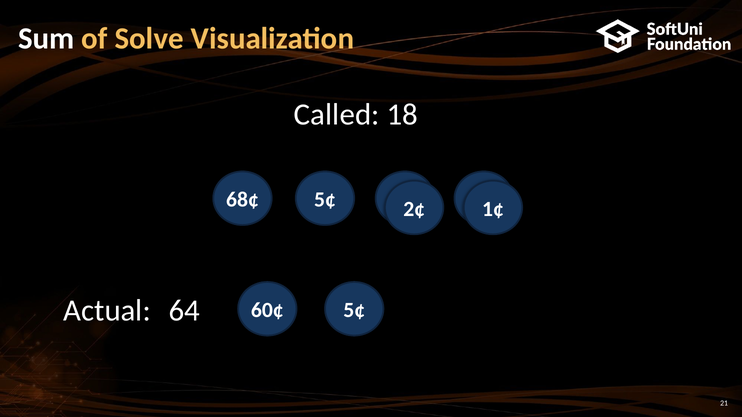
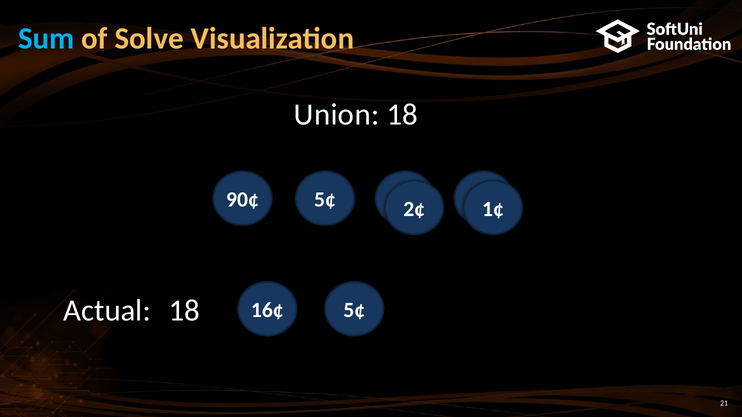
Sum colour: white -> light blue (46, 38)
Called: Called -> Union (337, 115)
68¢: 68¢ -> 90¢ (242, 200)
Actual 64: 64 -> 18 (184, 311)
60¢: 60¢ -> 16¢ (267, 311)
